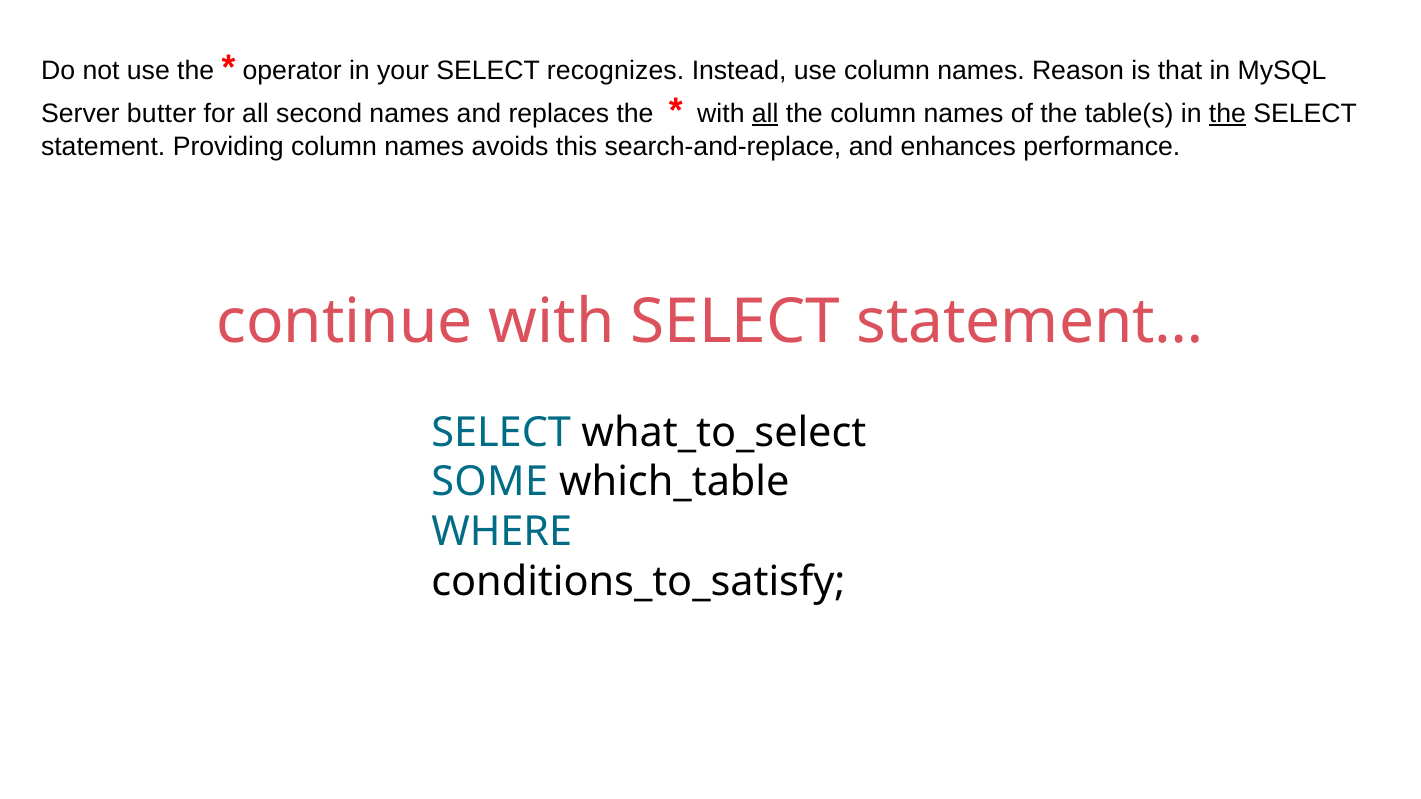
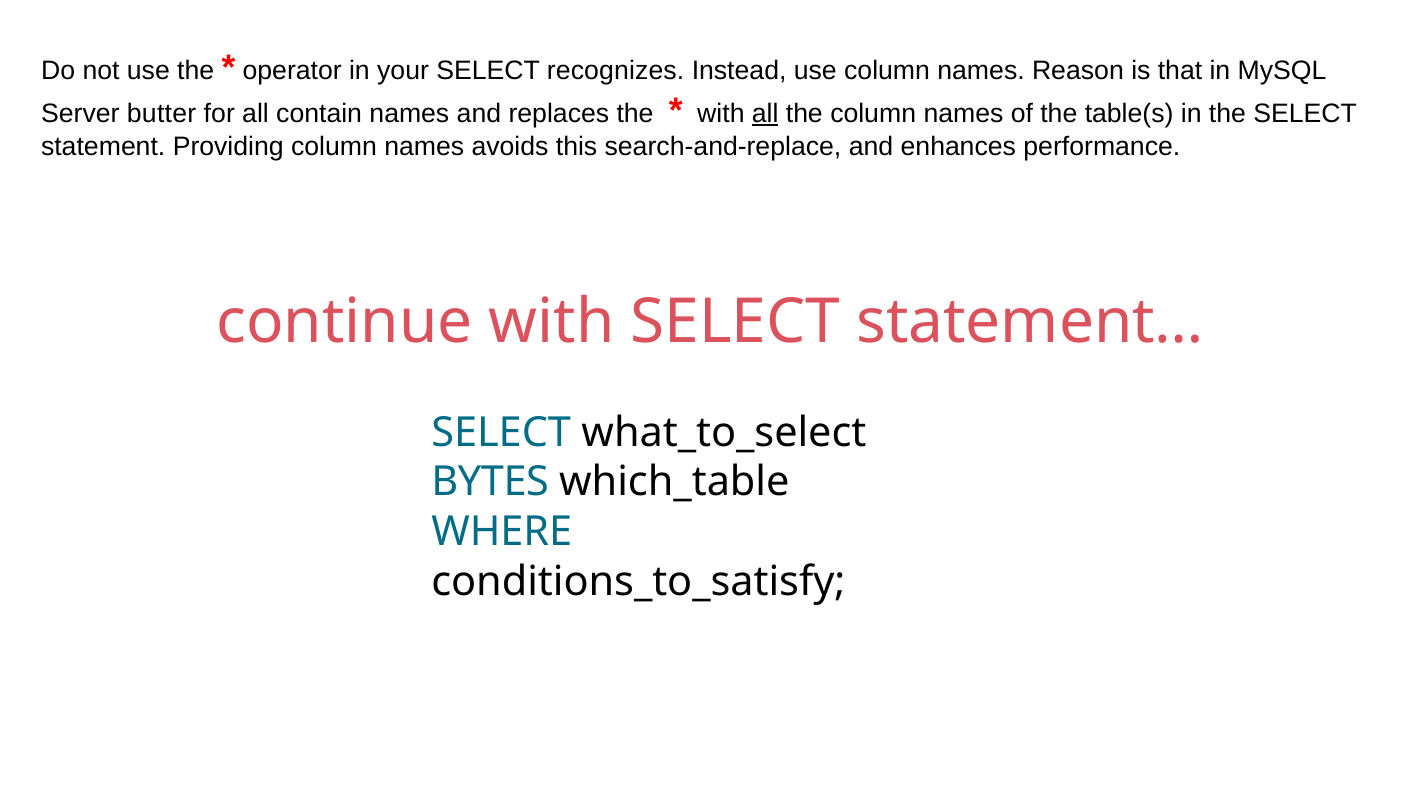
second: second -> contain (319, 113)
the underline: present -> none (1227, 113)
SOME: SOME -> BYTES (490, 482)
